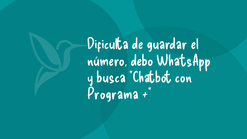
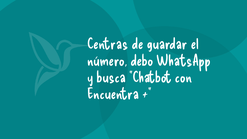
Dificulta: Dificulta -> Centras (108, 44)
Programa: Programa -> Encuentra (113, 94)
